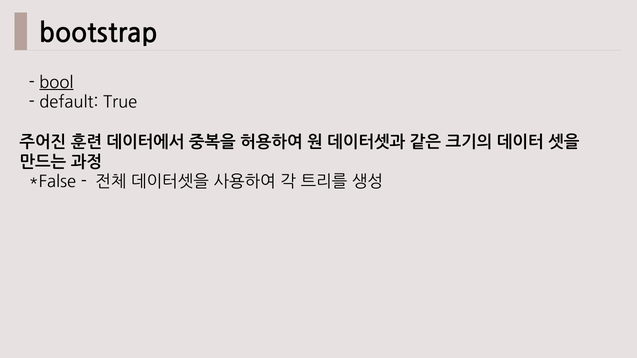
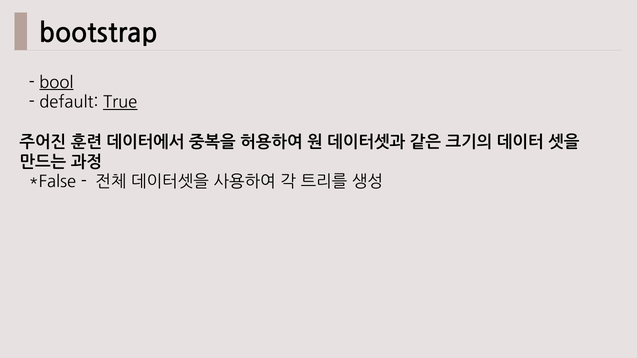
True underline: none -> present (120, 103)
